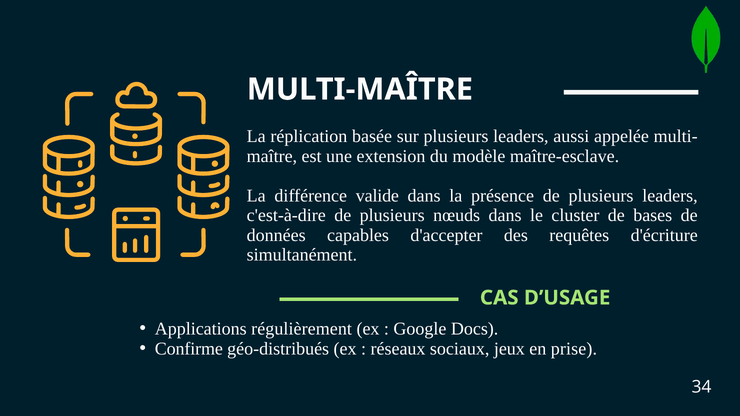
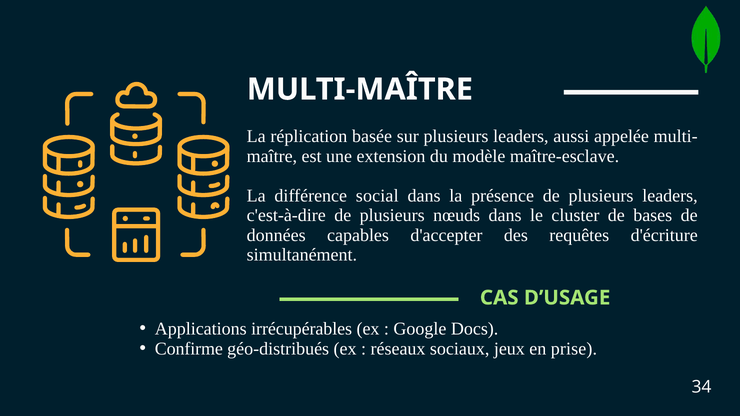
valide: valide -> social (377, 196)
régulièrement: régulièrement -> irrécupérables (302, 329)
